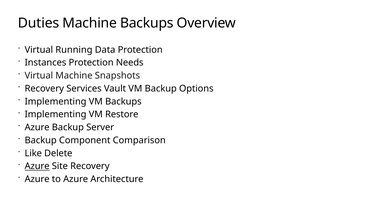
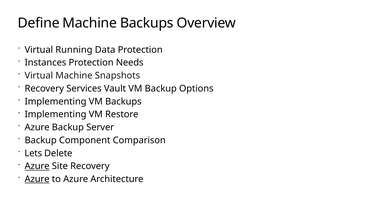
Duties: Duties -> Define (39, 23)
Like: Like -> Lets (33, 153)
Azure underline: none -> present (37, 179)
